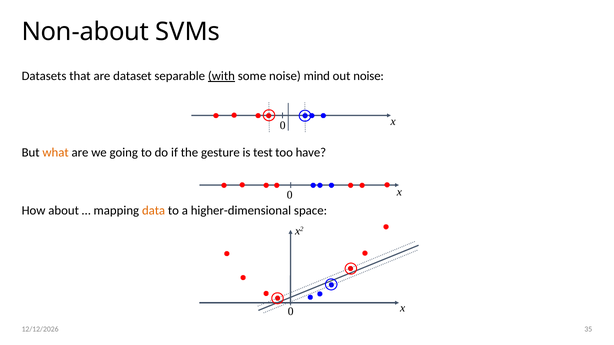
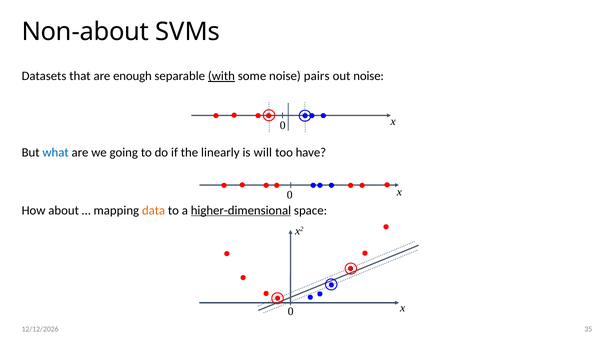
dataset: dataset -> enough (132, 76)
mind: mind -> pairs (317, 76)
what colour: orange -> blue (56, 153)
gesture: gesture -> linearly (220, 153)
test: test -> will (263, 153)
higher-dimensional underline: none -> present (241, 211)
